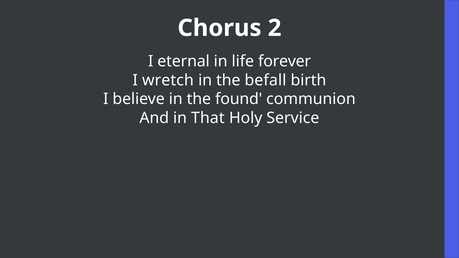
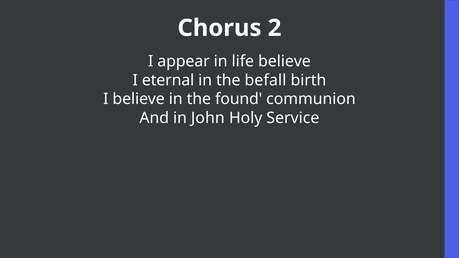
eternal: eternal -> appear (184, 61)
life forever: forever -> believe (284, 61)
wretch: wretch -> eternal (168, 80)
That: That -> John (208, 118)
